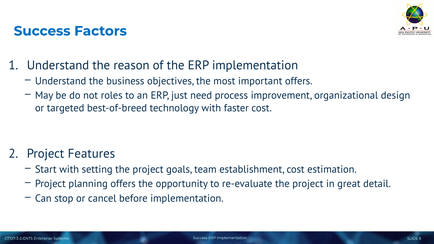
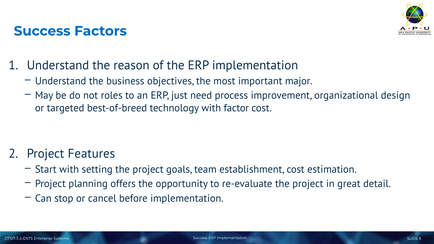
important offers: offers -> major (299, 81)
faster: faster -> factor (236, 108)
